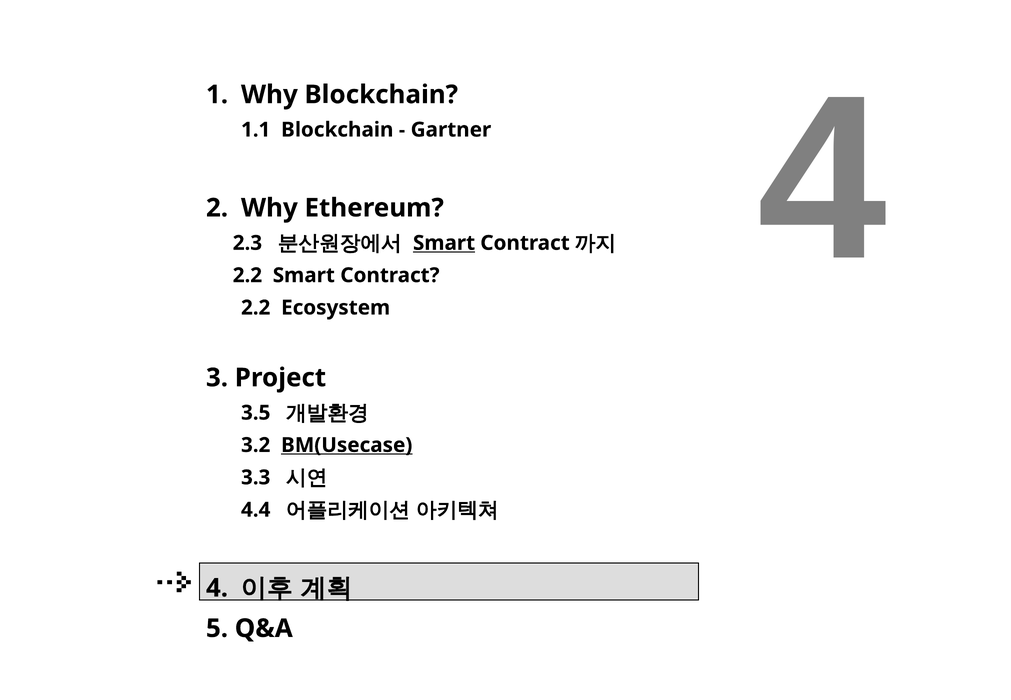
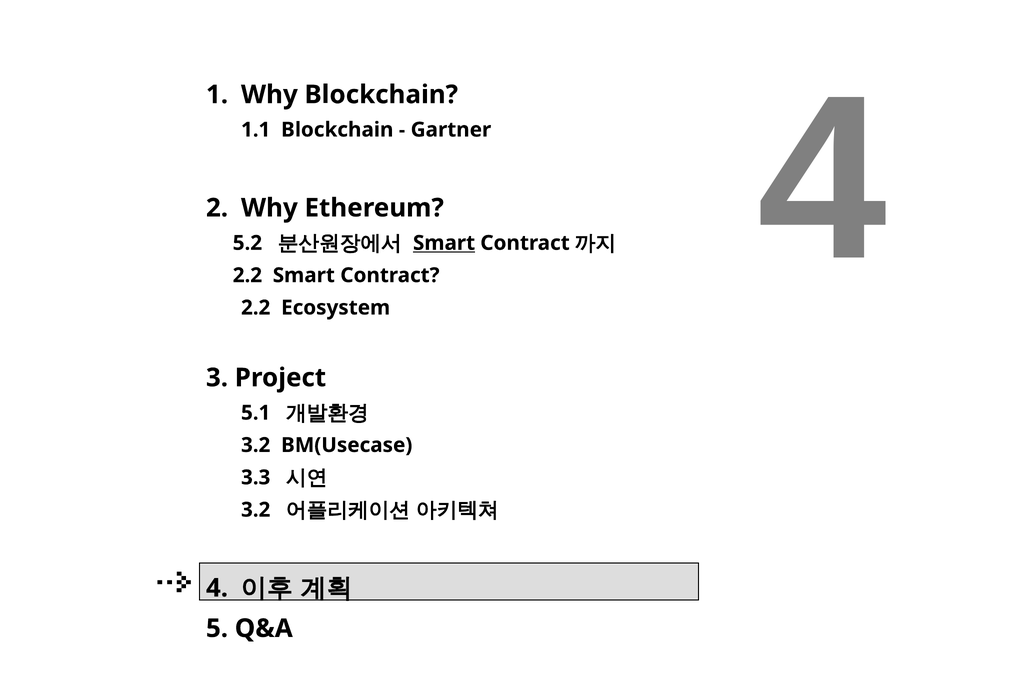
2.3: 2.3 -> 5.2 (247, 243)
3.5: 3.5 -> 5.1 (256, 413)
BM(Usecase underline: present -> none (347, 445)
4.4: 4.4 -> 3.2 (256, 510)
